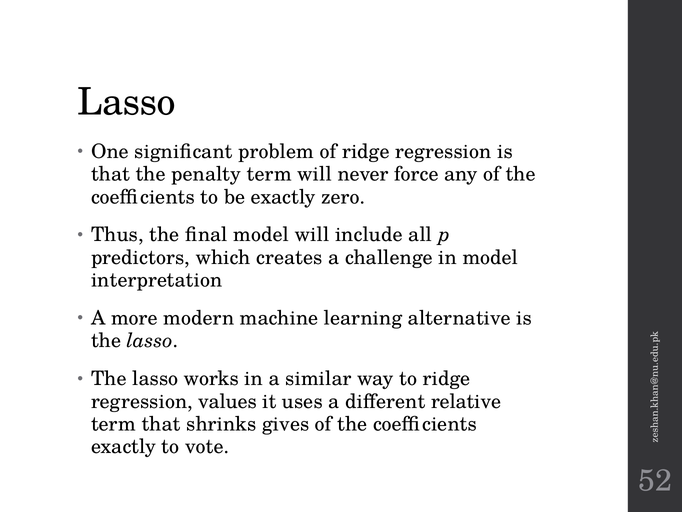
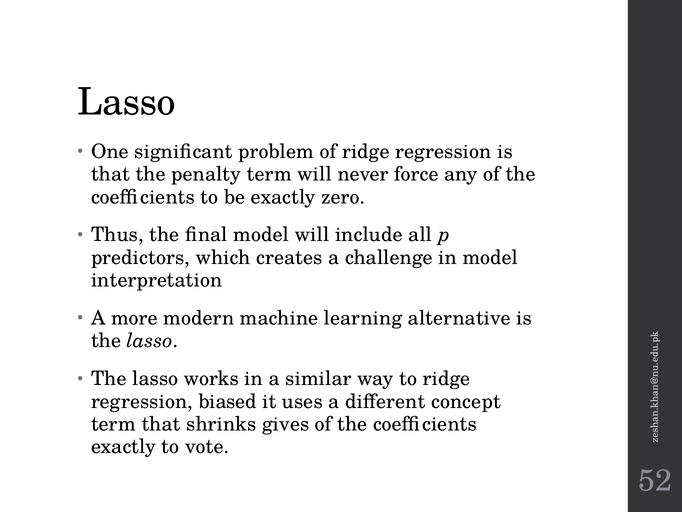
values: values -> biased (228, 401)
relative: relative -> concept (466, 401)
